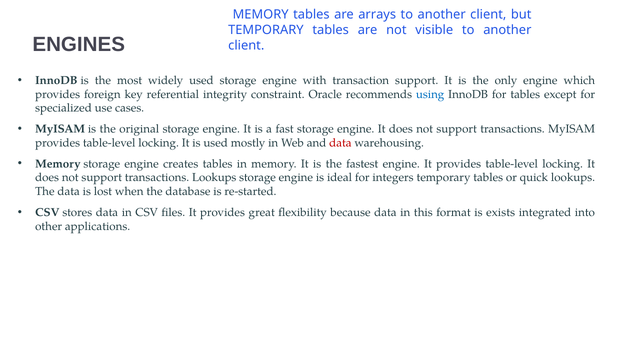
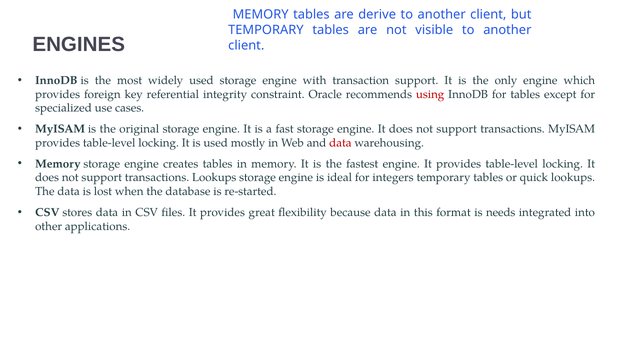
arrays: arrays -> derive (377, 15)
using colour: blue -> red (430, 94)
exists: exists -> needs (501, 212)
